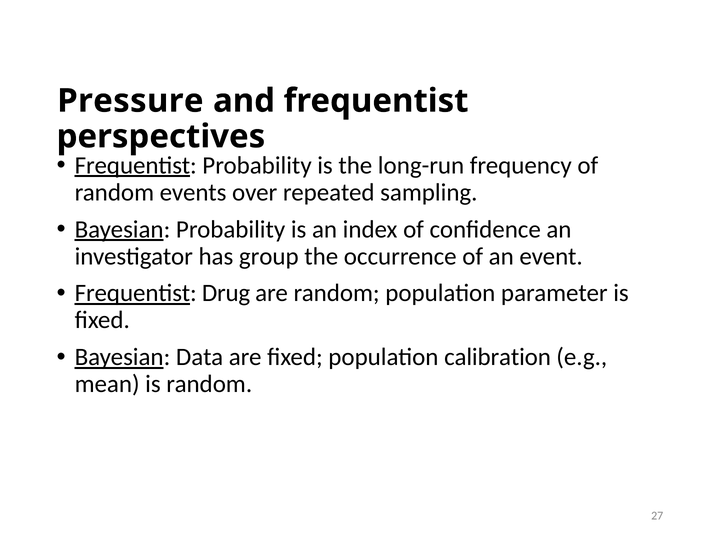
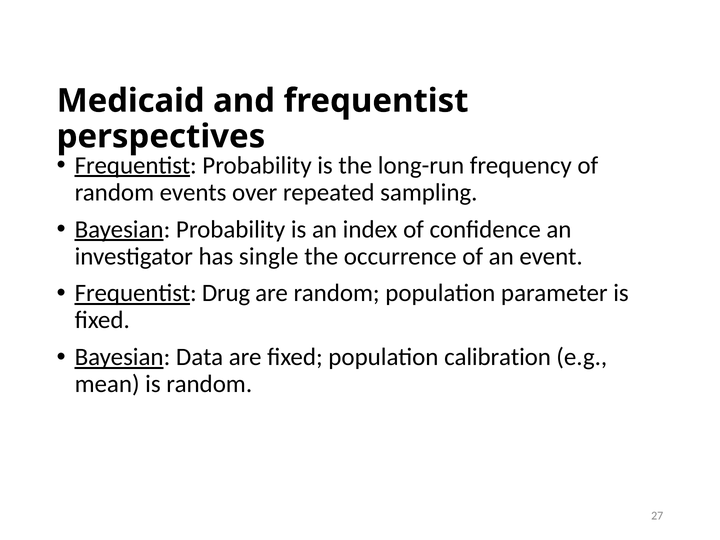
Pressure: Pressure -> Medicaid (131, 101)
group: group -> single (269, 256)
